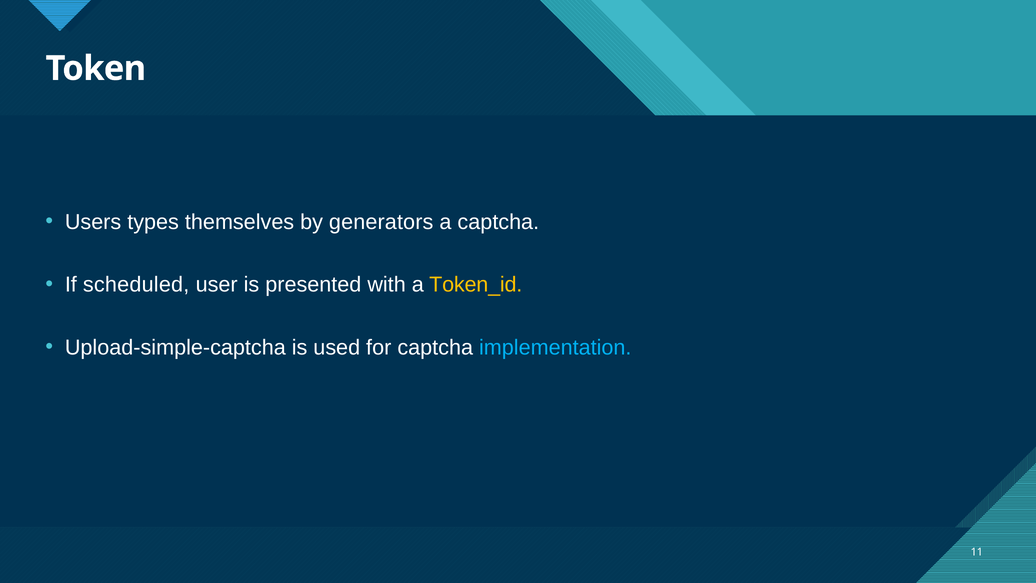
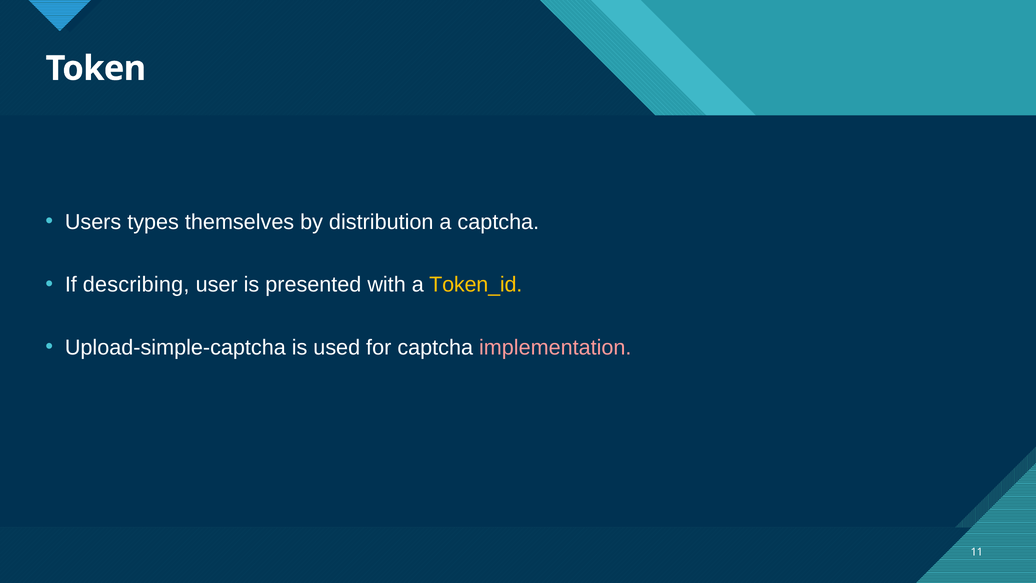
generators: generators -> distribution (381, 222)
scheduled: scheduled -> describing (136, 285)
implementation colour: light blue -> pink (555, 347)
